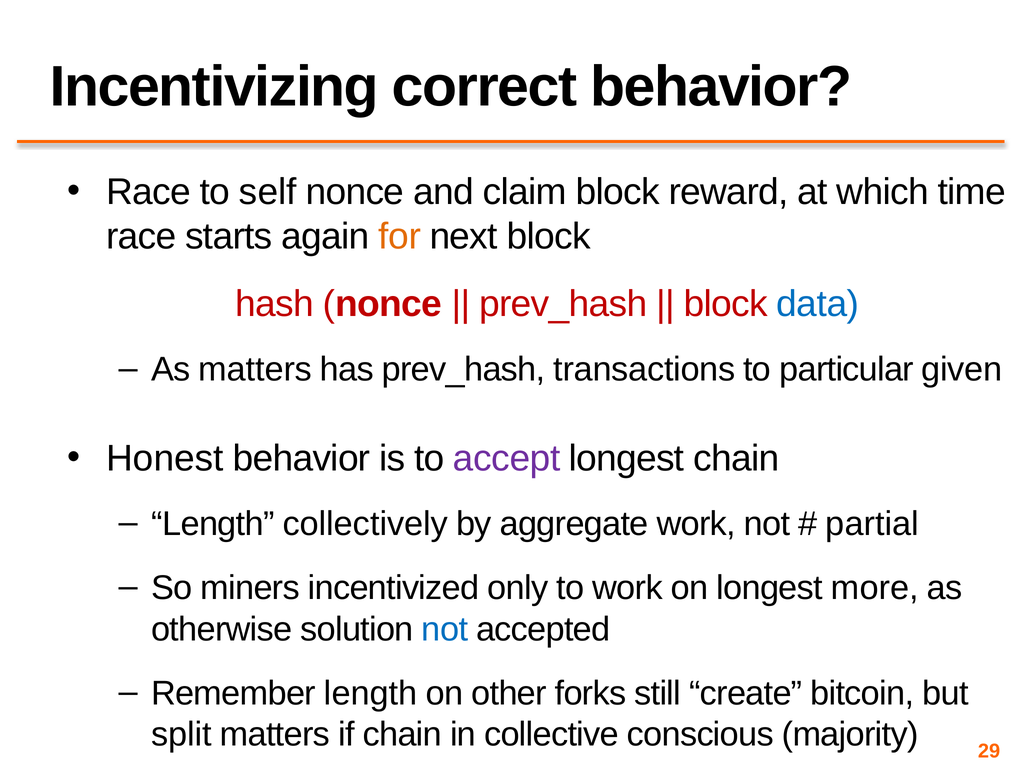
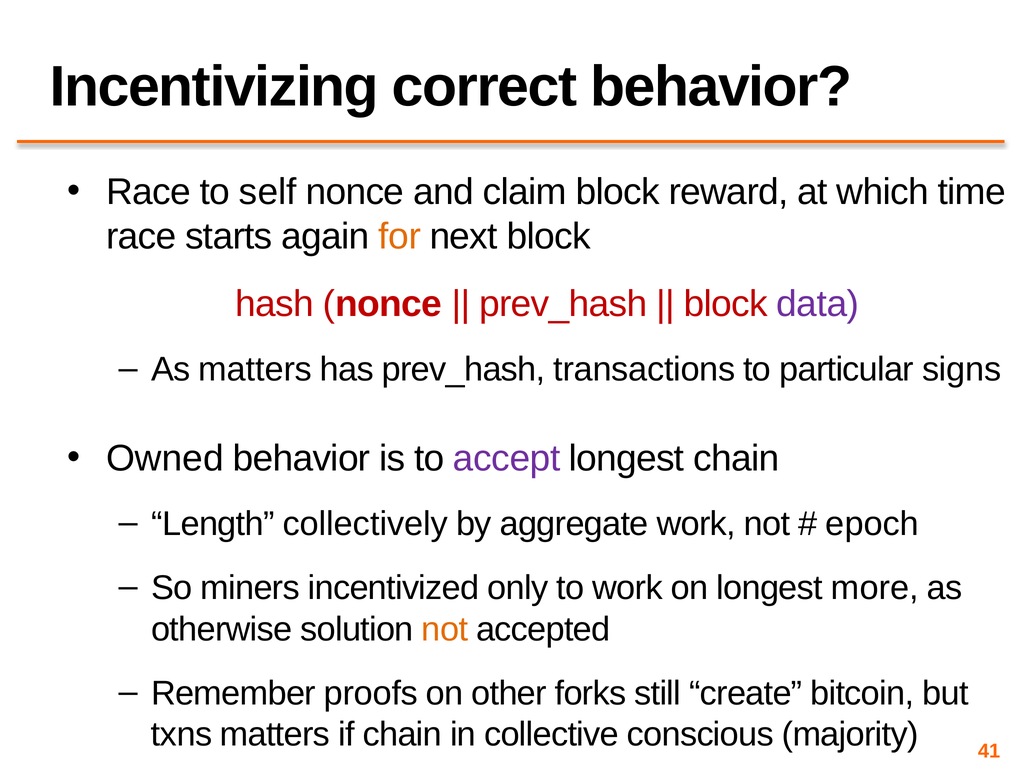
data colour: blue -> purple (818, 304)
given: given -> signs (962, 370)
Honest: Honest -> Owned (165, 459)
partial: partial -> epoch (872, 524)
not colour: blue -> orange (445, 630)
Remember length: length -> proofs (371, 694)
split: split -> txns (182, 735)
29: 29 -> 41 (989, 751)
